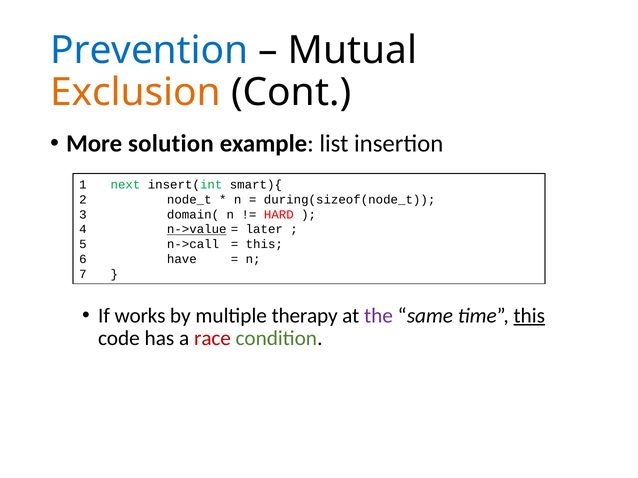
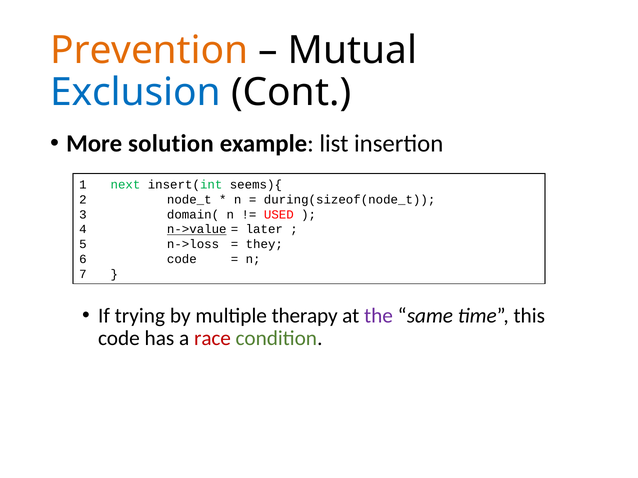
Prevention colour: blue -> orange (149, 50)
Exclusion colour: orange -> blue (136, 93)
smart){: smart){ -> seems){ (256, 185)
HARD: HARD -> USED (279, 215)
n->call: n->call -> n->loss (193, 245)
this: this -> they (264, 245)
have: have -> code (182, 259)
works: works -> trying (140, 316)
this underline: present -> none (529, 316)
